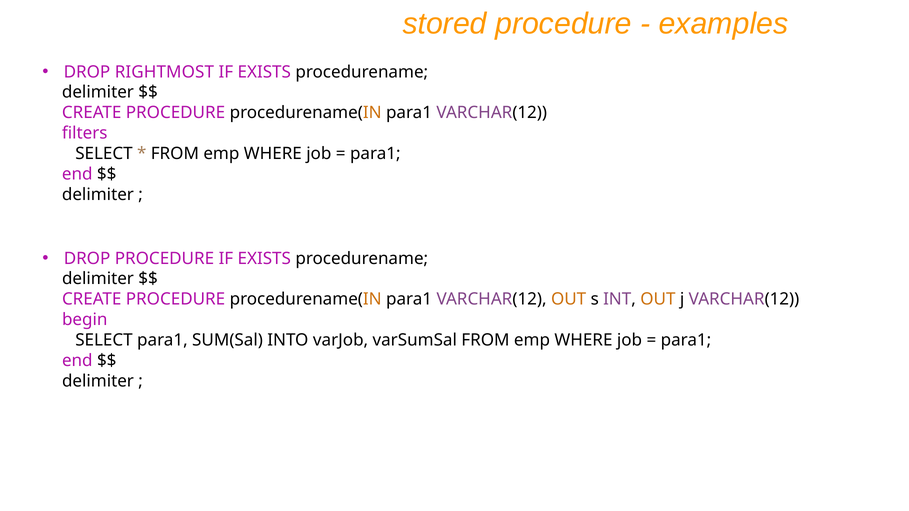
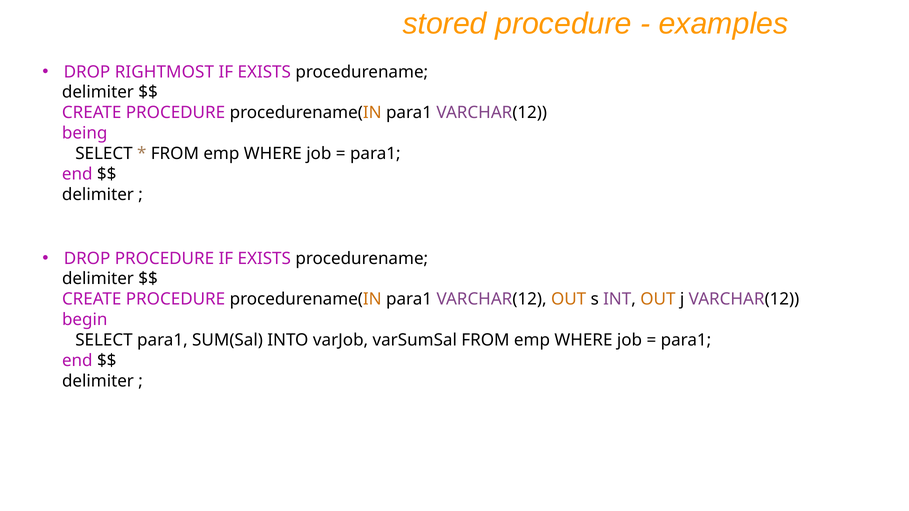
filters: filters -> being (85, 133)
